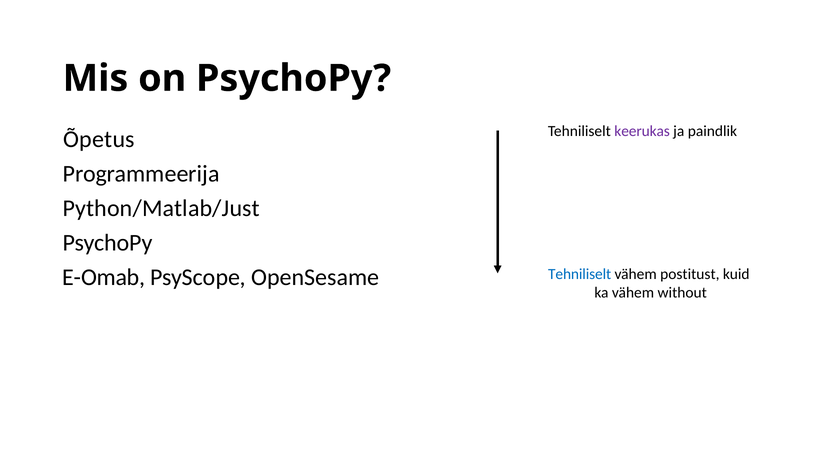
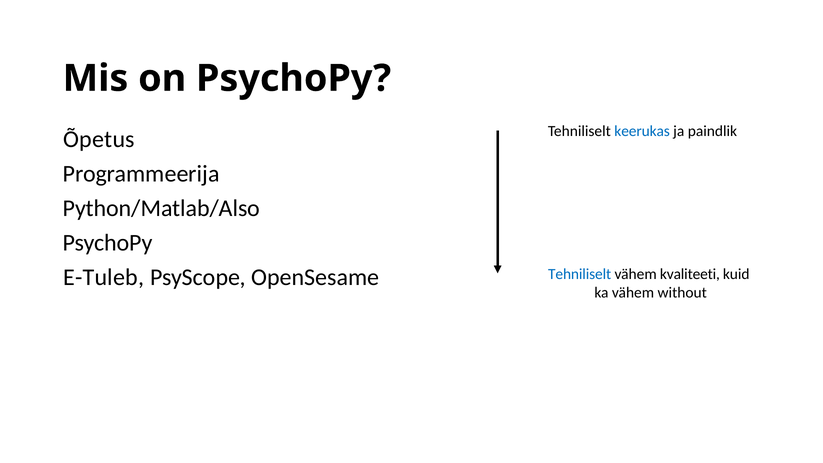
keerukas colour: purple -> blue (642, 131)
Python/Matlab/Just: Python/Matlab/Just -> Python/Matlab/Also (161, 208)
E-Omab: E-Omab -> E-Tuleb (104, 277)
postitust: postitust -> kvaliteeti (690, 274)
